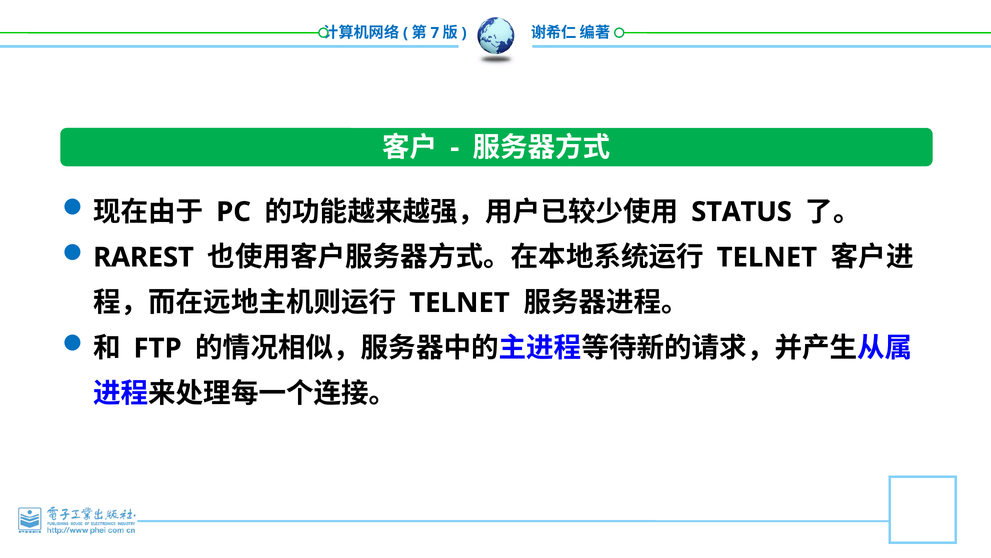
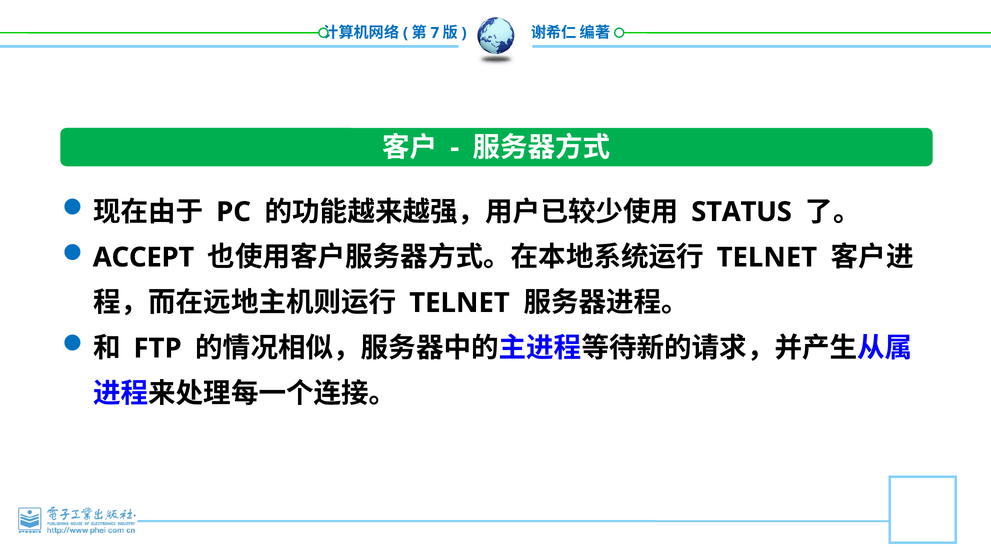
RAREST: RAREST -> ACCEPT (144, 257)
